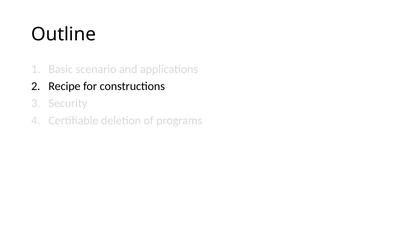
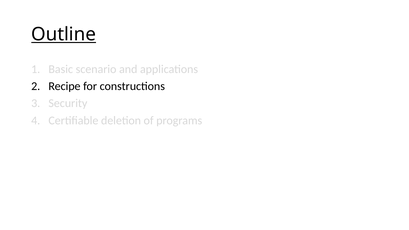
Outline underline: none -> present (64, 34)
